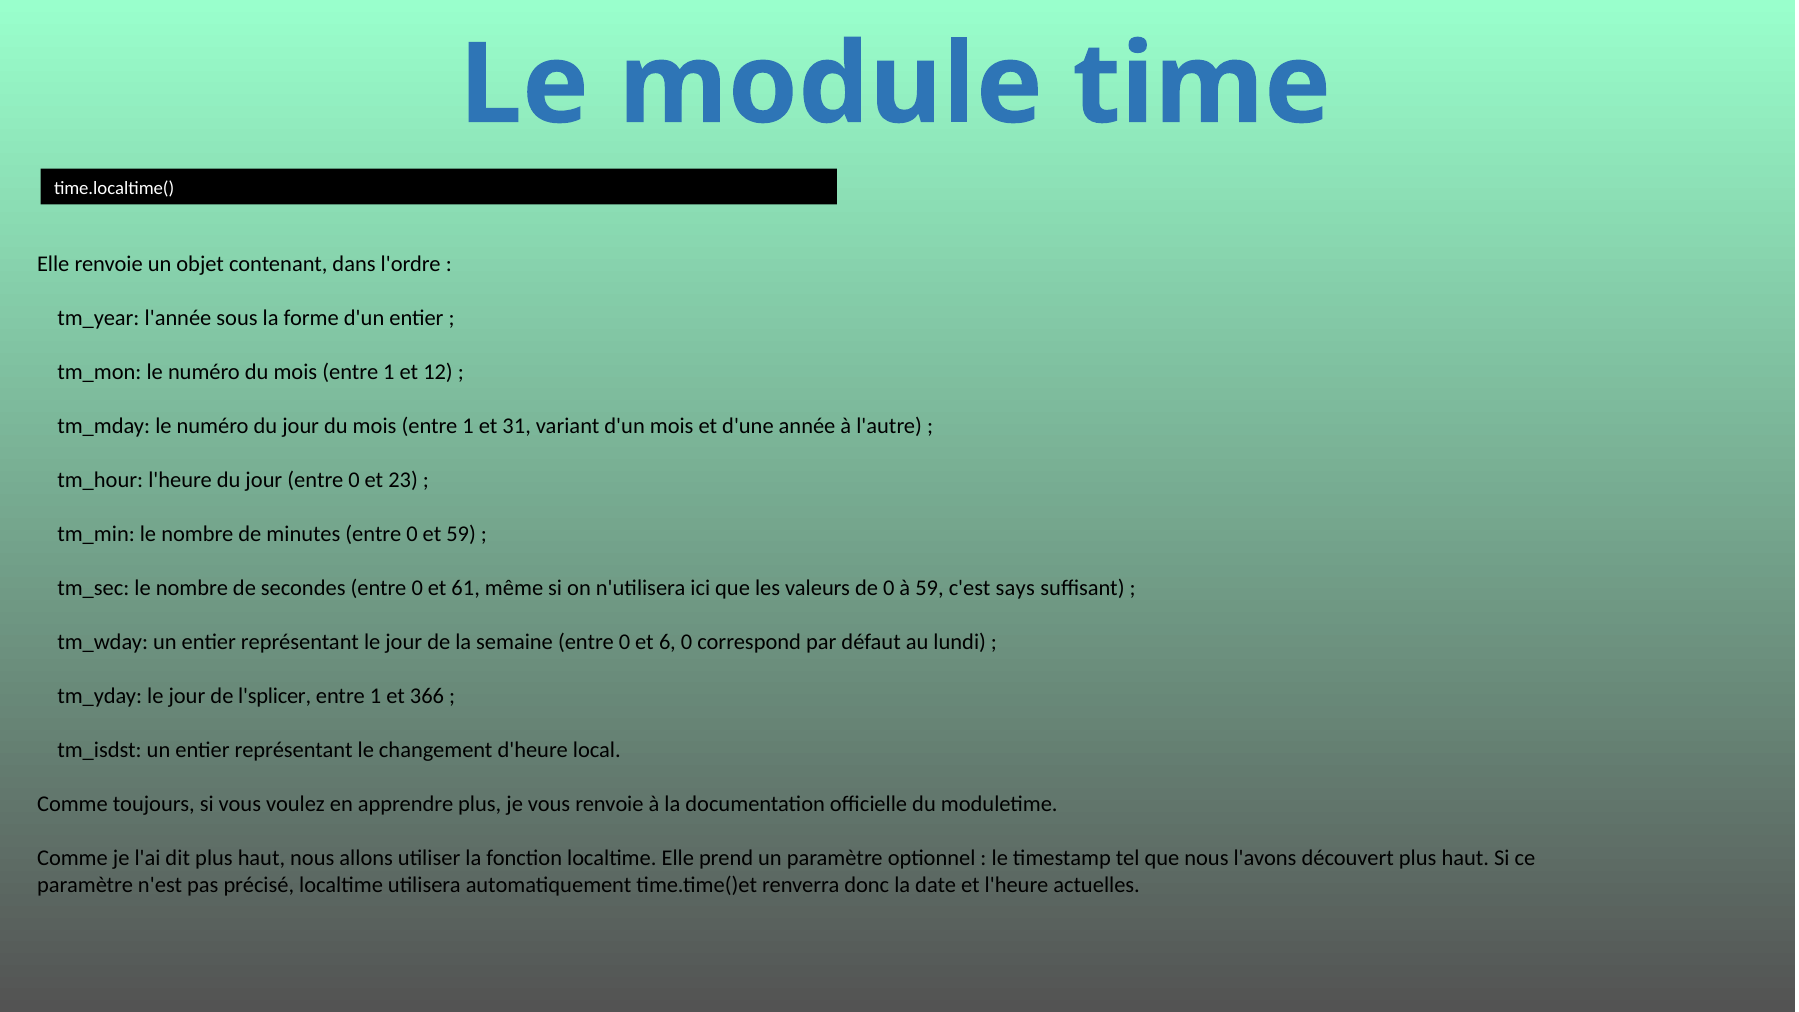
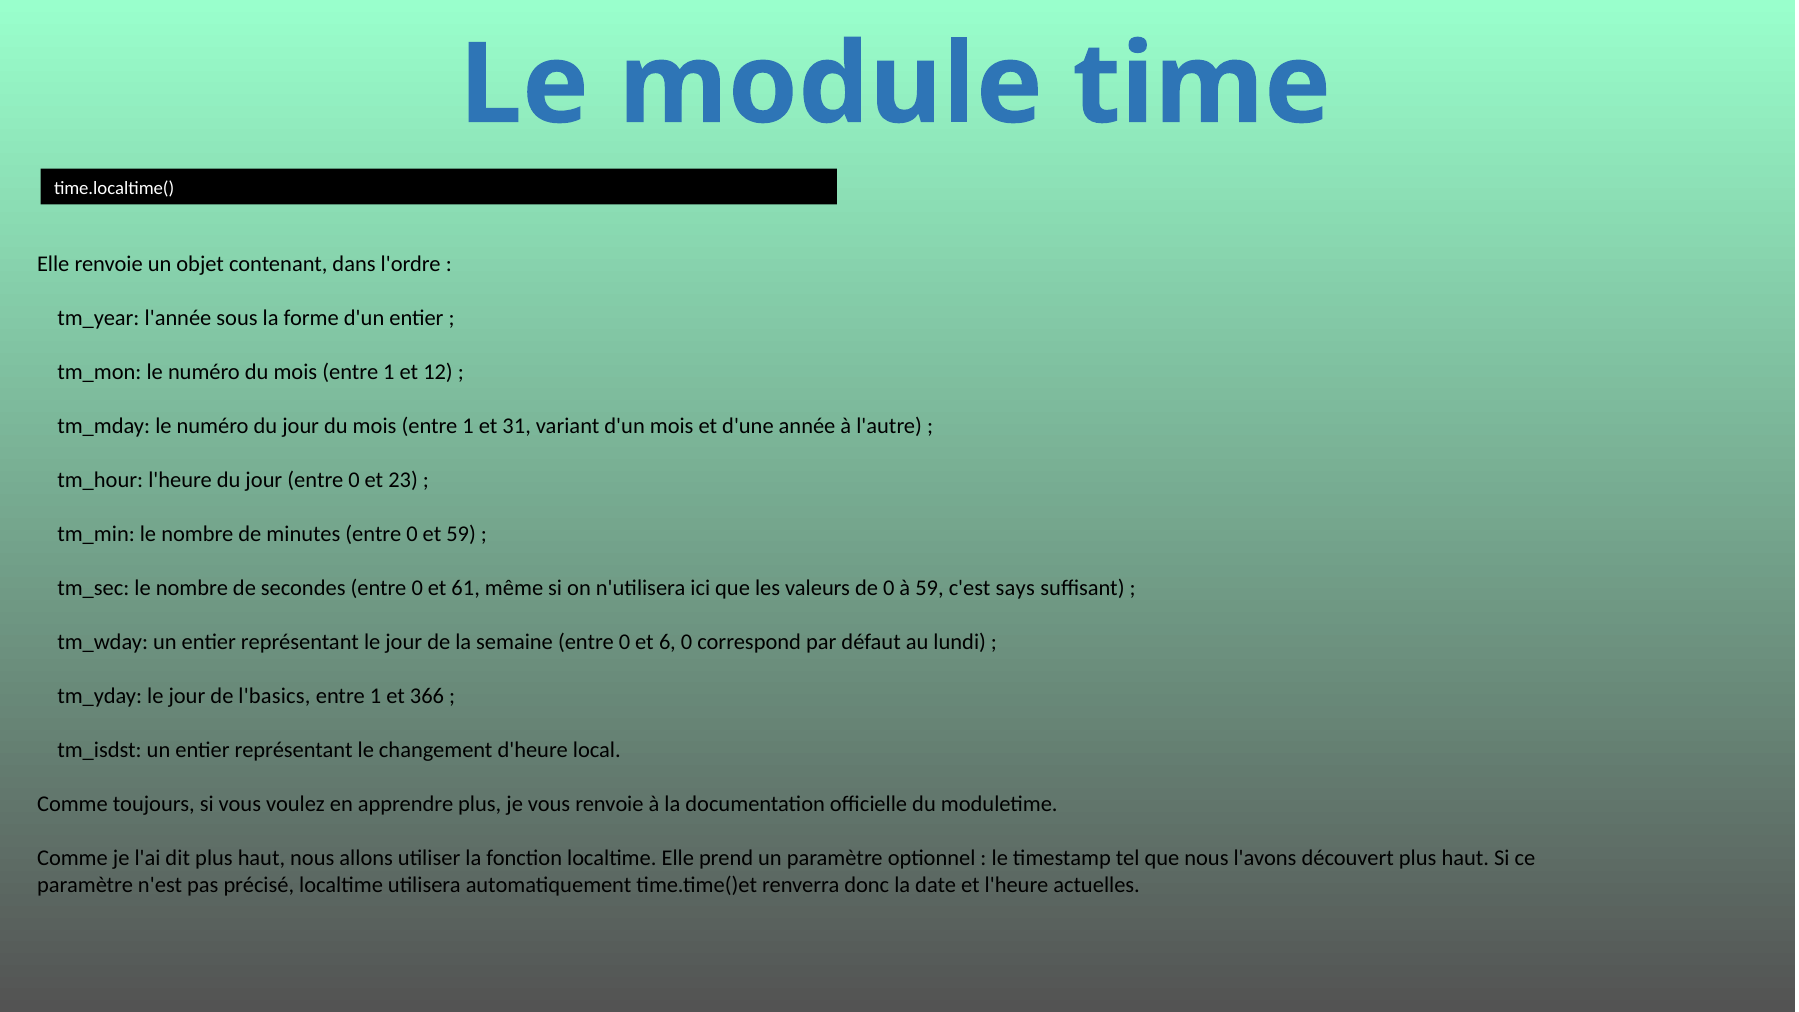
l'splicer: l'splicer -> l'basics (274, 696)
